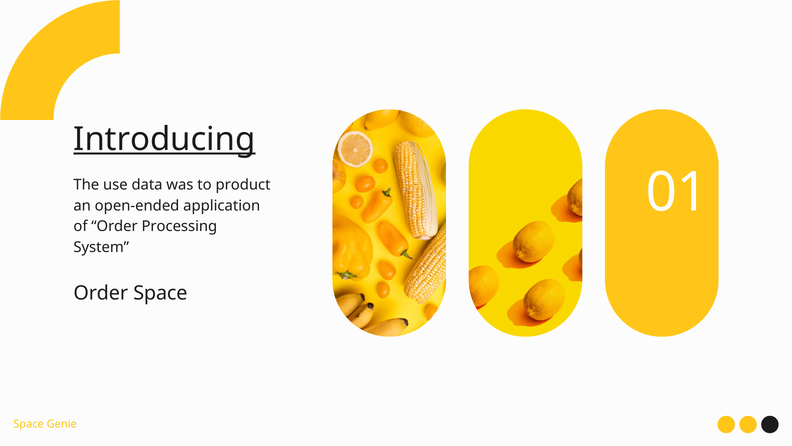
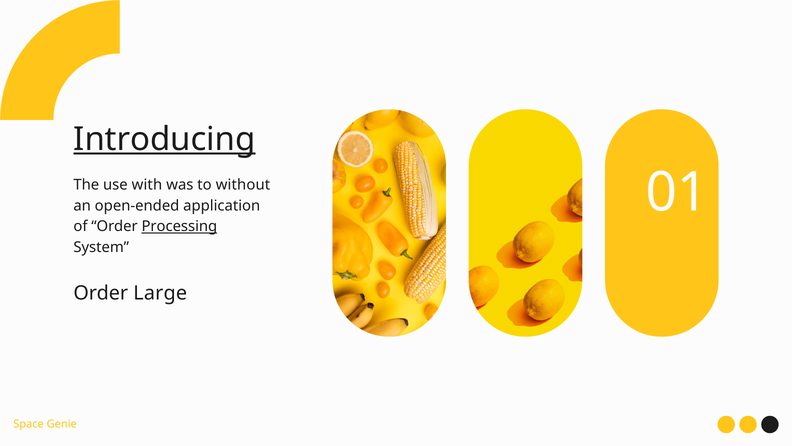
data: data -> with (147, 185)
product: product -> without (243, 185)
Processing underline: none -> present (179, 226)
Order Space: Space -> Large (160, 293)
